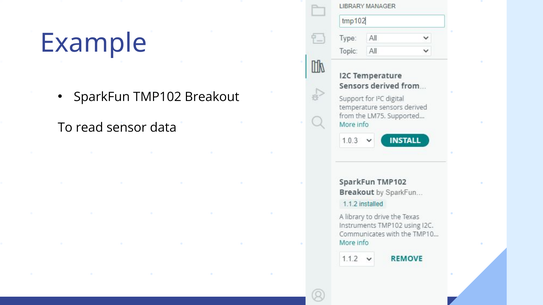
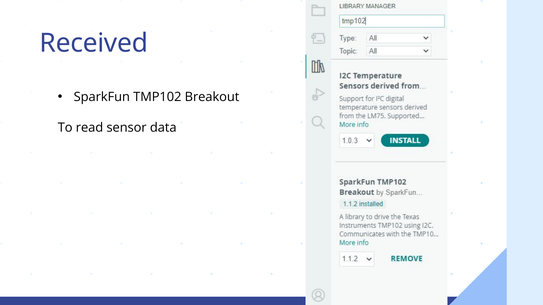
Example: Example -> Received (94, 43)
